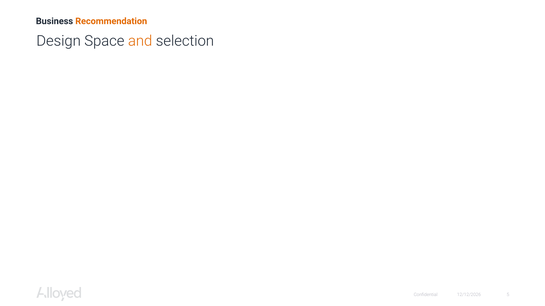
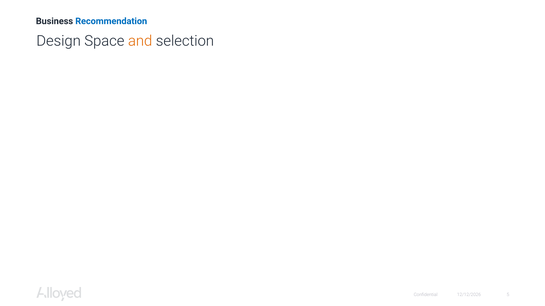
Recommendation colour: orange -> blue (111, 21)
